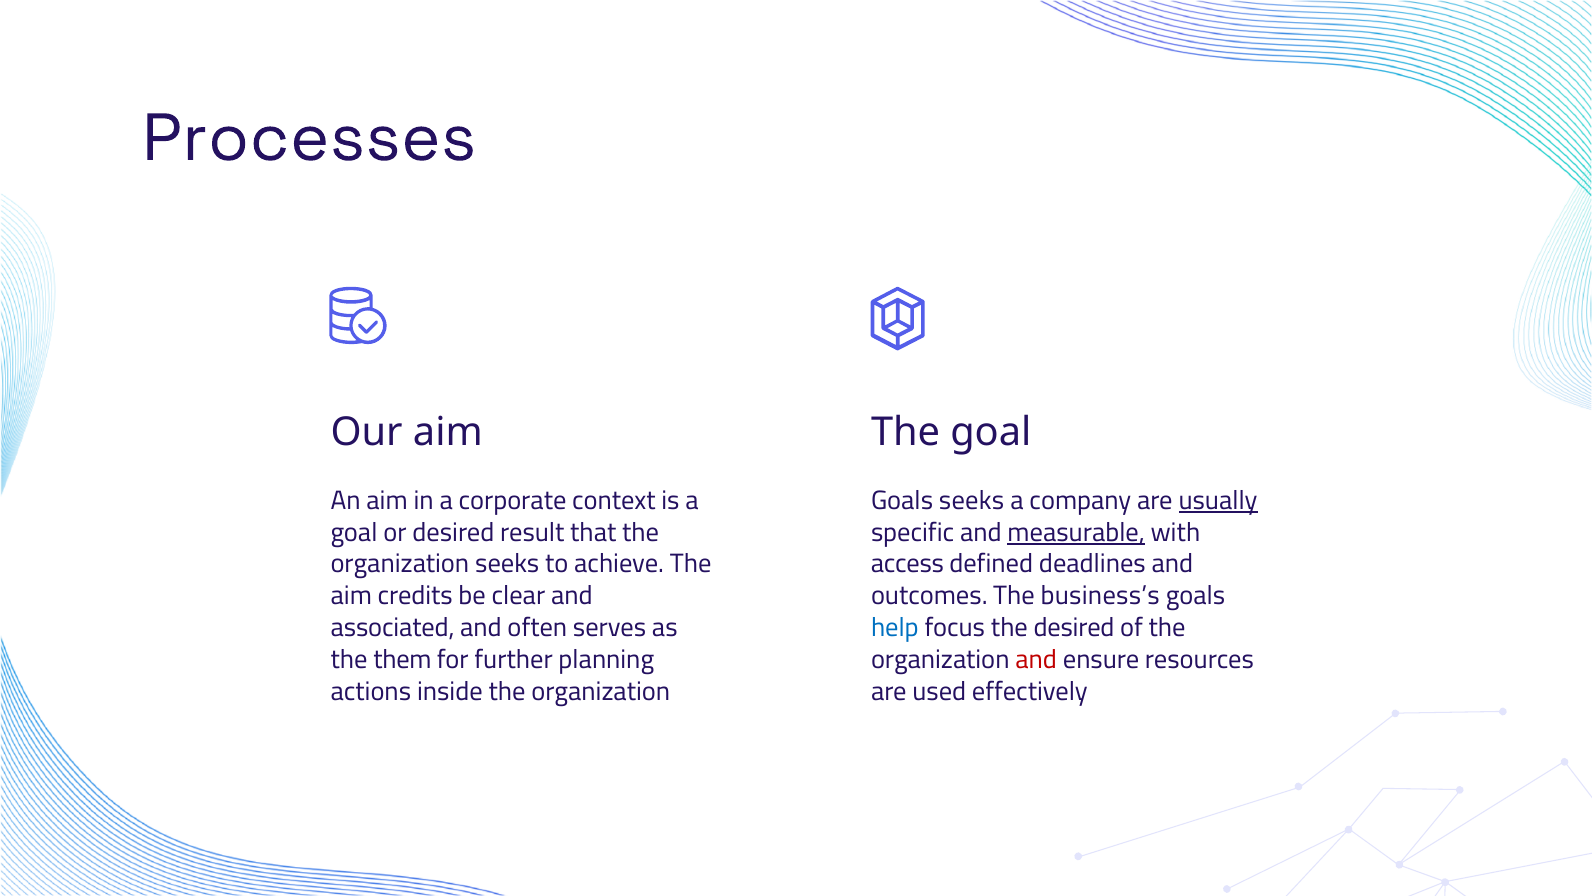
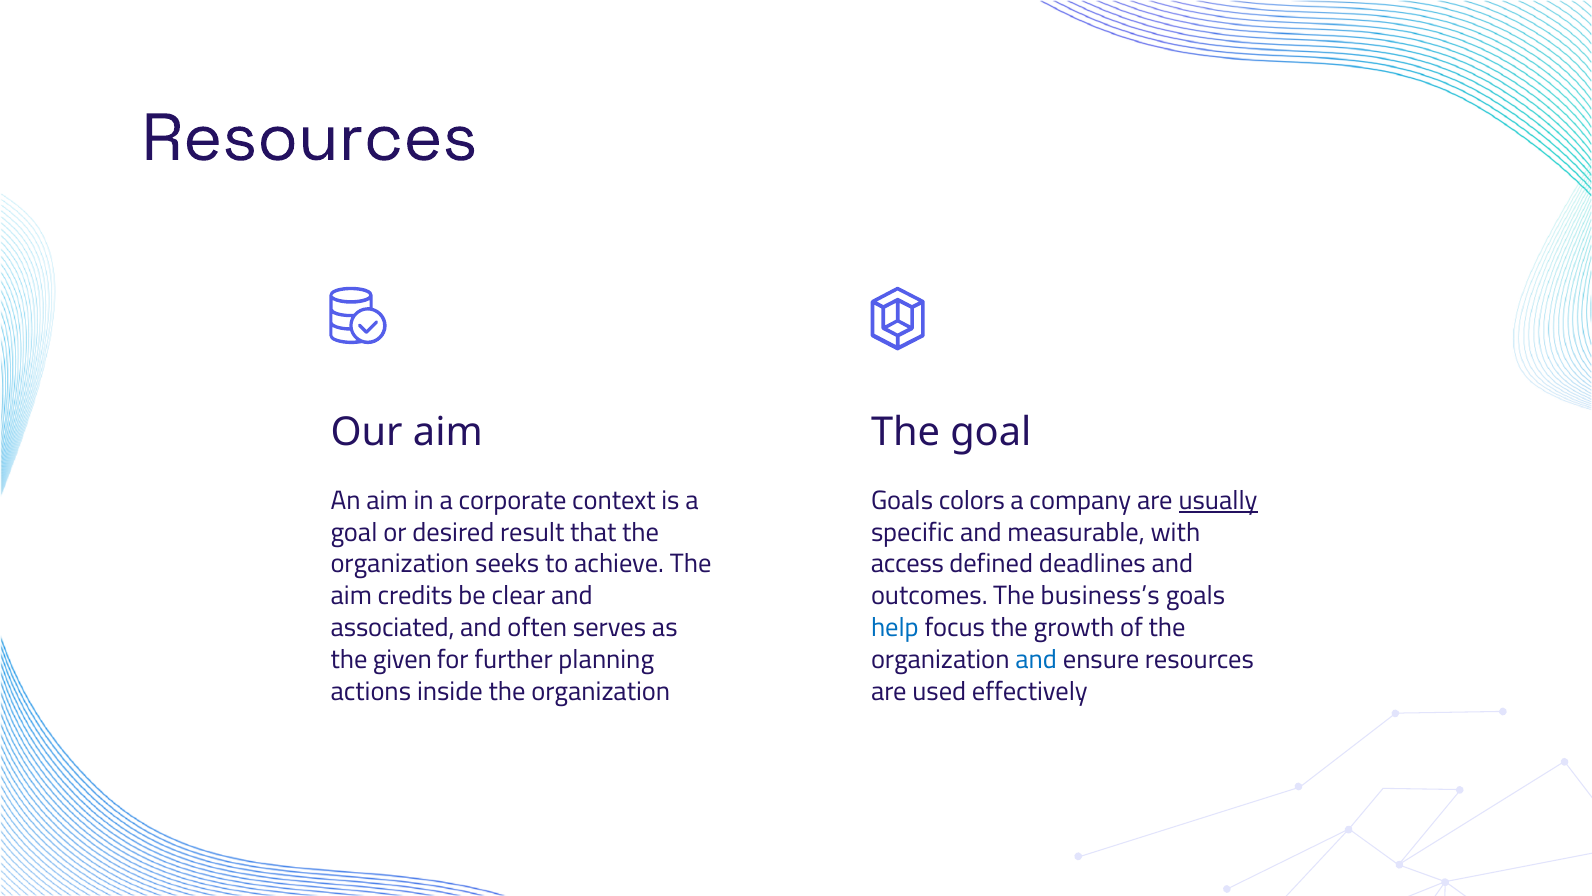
Processes: Processes -> Resources (309, 138)
Goals seeks: seeks -> colors (972, 500)
measurable underline: present -> none (1076, 532)
the desired: desired -> growth (1074, 628)
them: them -> given (402, 659)
and colour: red -> blue (1036, 659)
